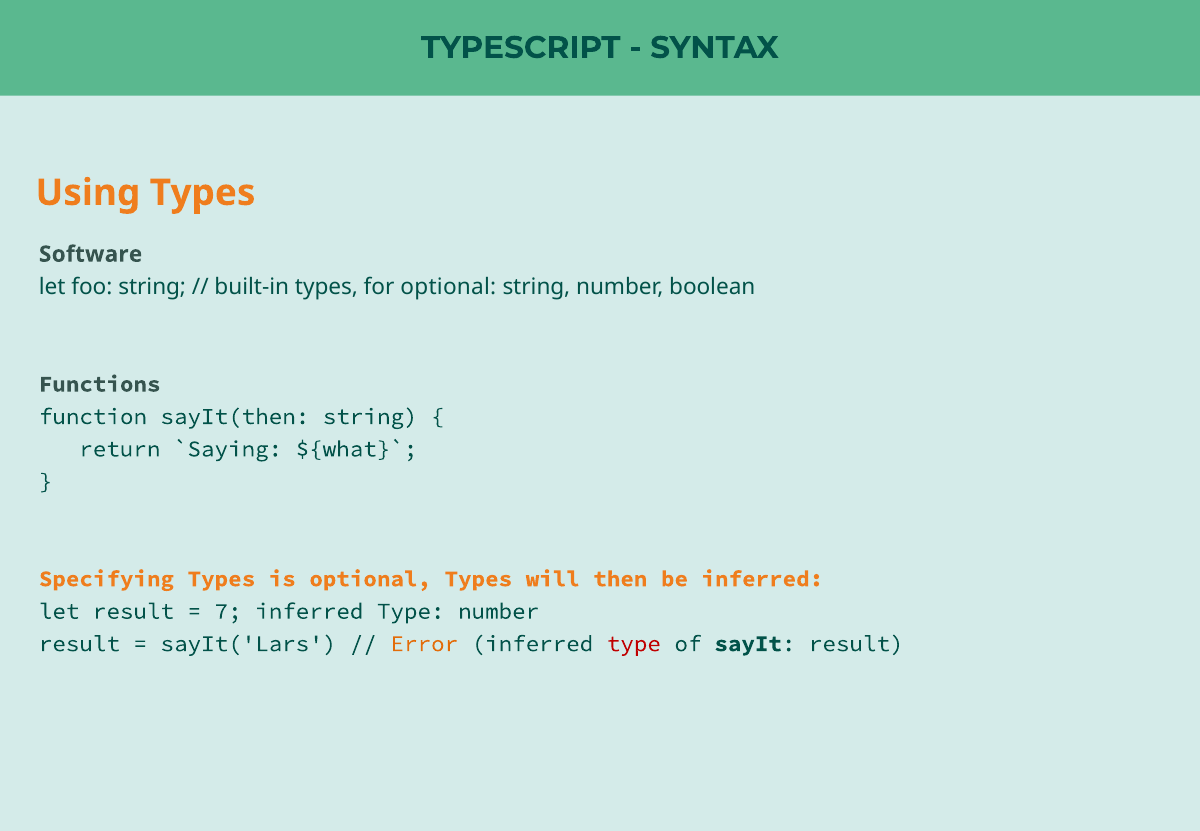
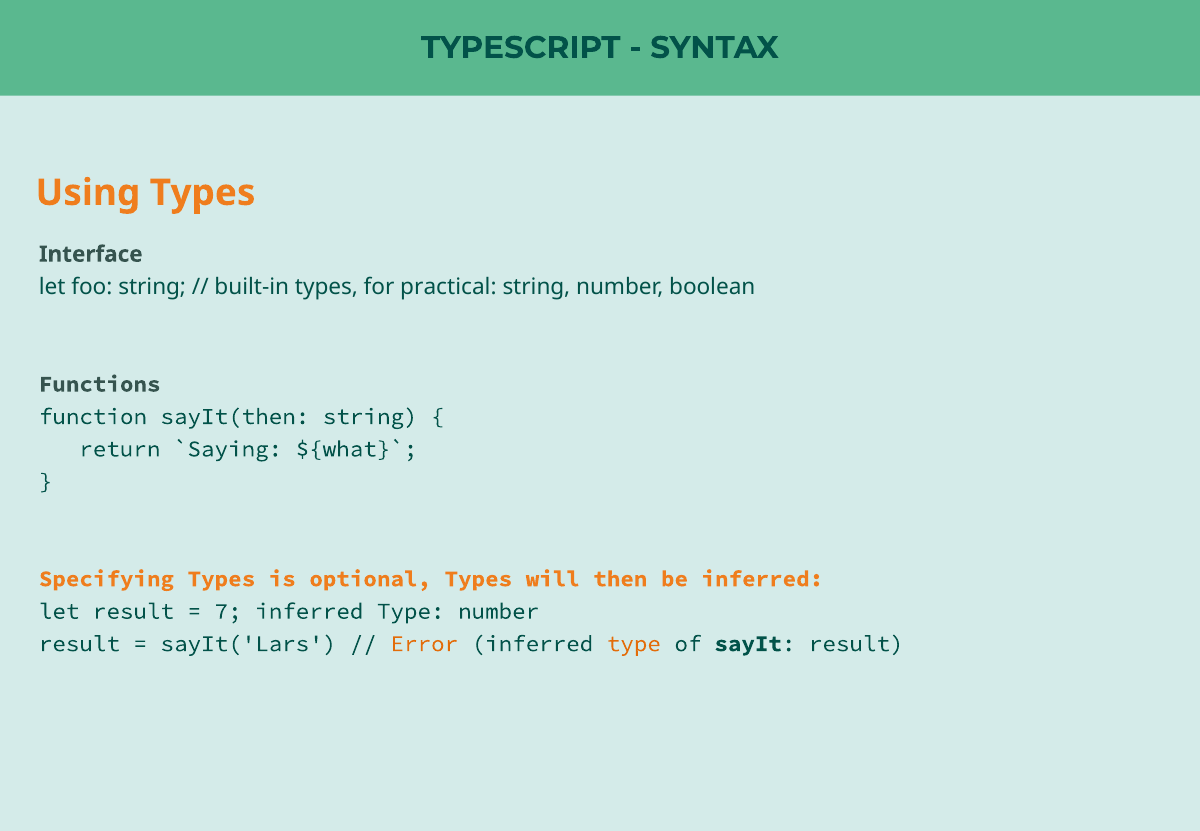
Software: Software -> Interface (91, 254)
for optional: optional -> practical (448, 287)
type colour: red -> orange (634, 644)
